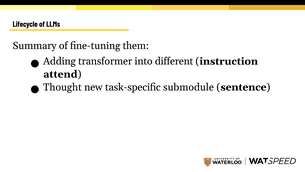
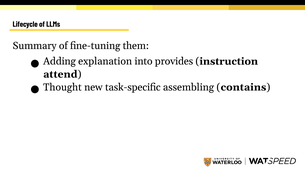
transformer: transformer -> explanation (105, 61)
different: different -> provides (174, 61)
submodule: submodule -> assembling (189, 87)
sentence: sentence -> contains (243, 87)
